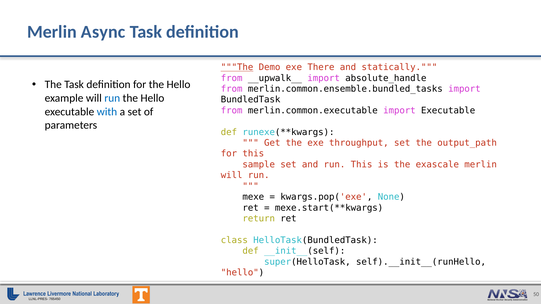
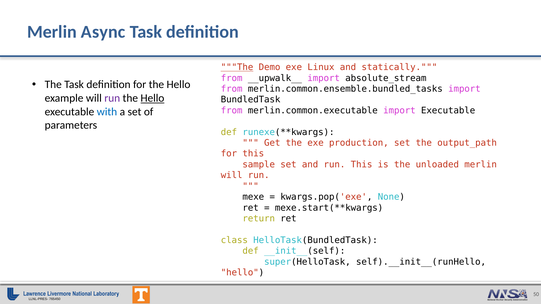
There: There -> Linux (321, 67)
absolute_handle: absolute_handle -> absolute_stream (386, 78)
run colour: blue -> purple (112, 98)
Hello underline: none -> present (152, 98)
throughput: throughput -> production (359, 143)
exascale: exascale -> unloaded (437, 165)
